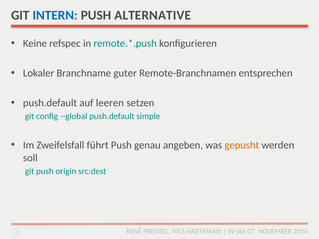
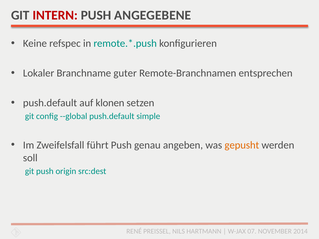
INTERN colour: blue -> red (55, 15)
ALTERNATIVE: ALTERNATIVE -> ANGEGEBENE (153, 15)
leeren: leeren -> klonen (110, 103)
